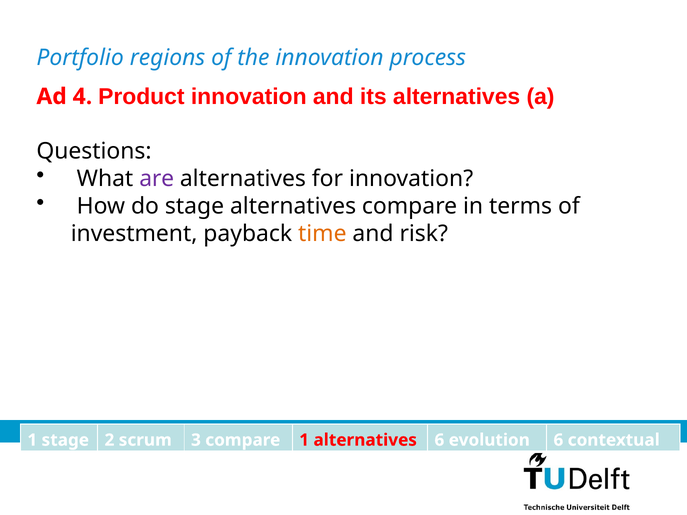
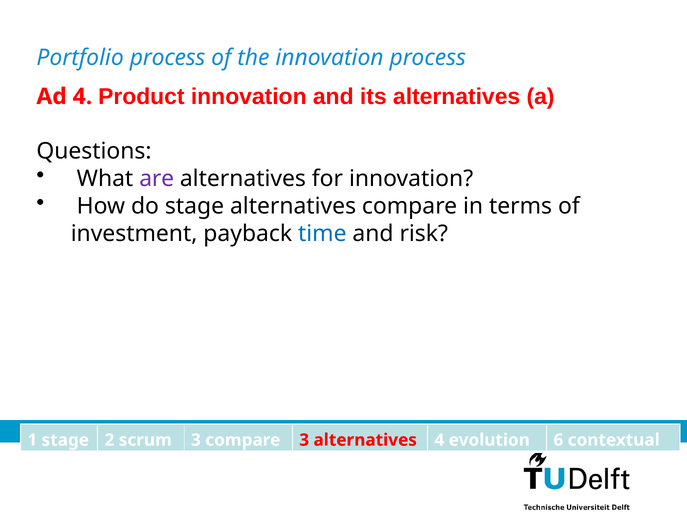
Portfolio regions: regions -> process (168, 58)
time colour: orange -> blue (322, 234)
compare 1: 1 -> 3 (304, 440)
alternatives 6: 6 -> 4 (439, 440)
